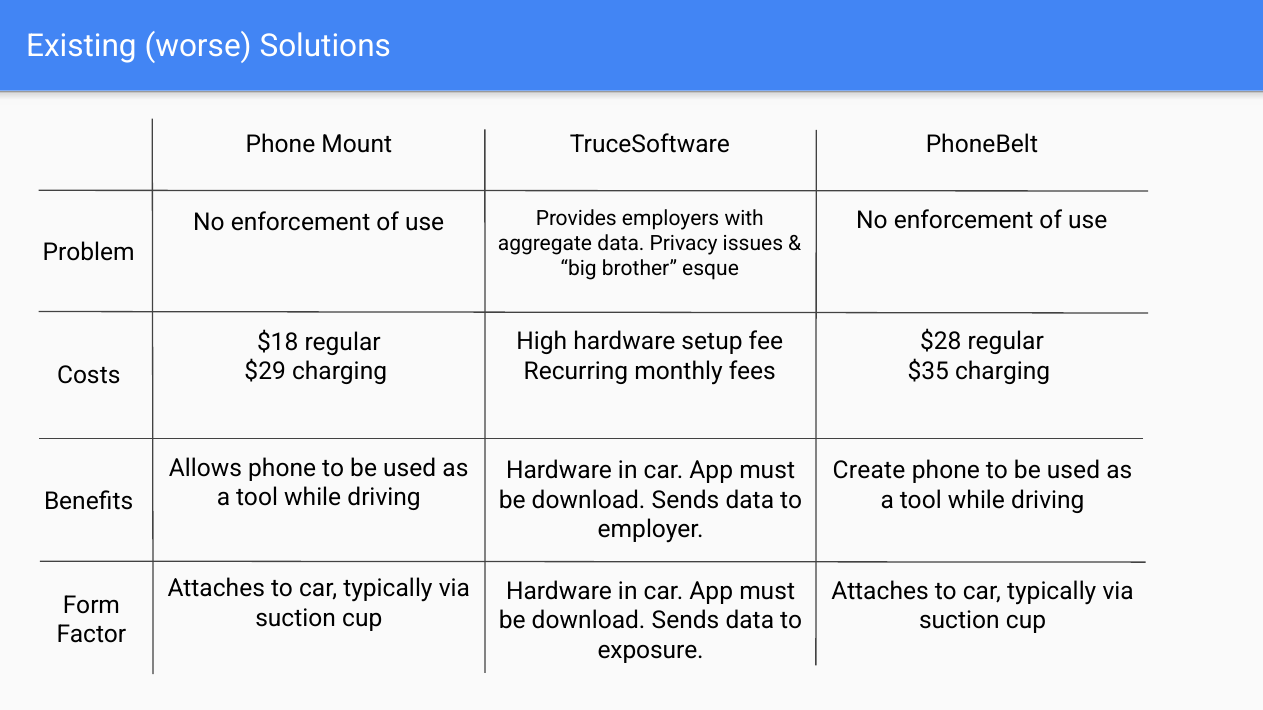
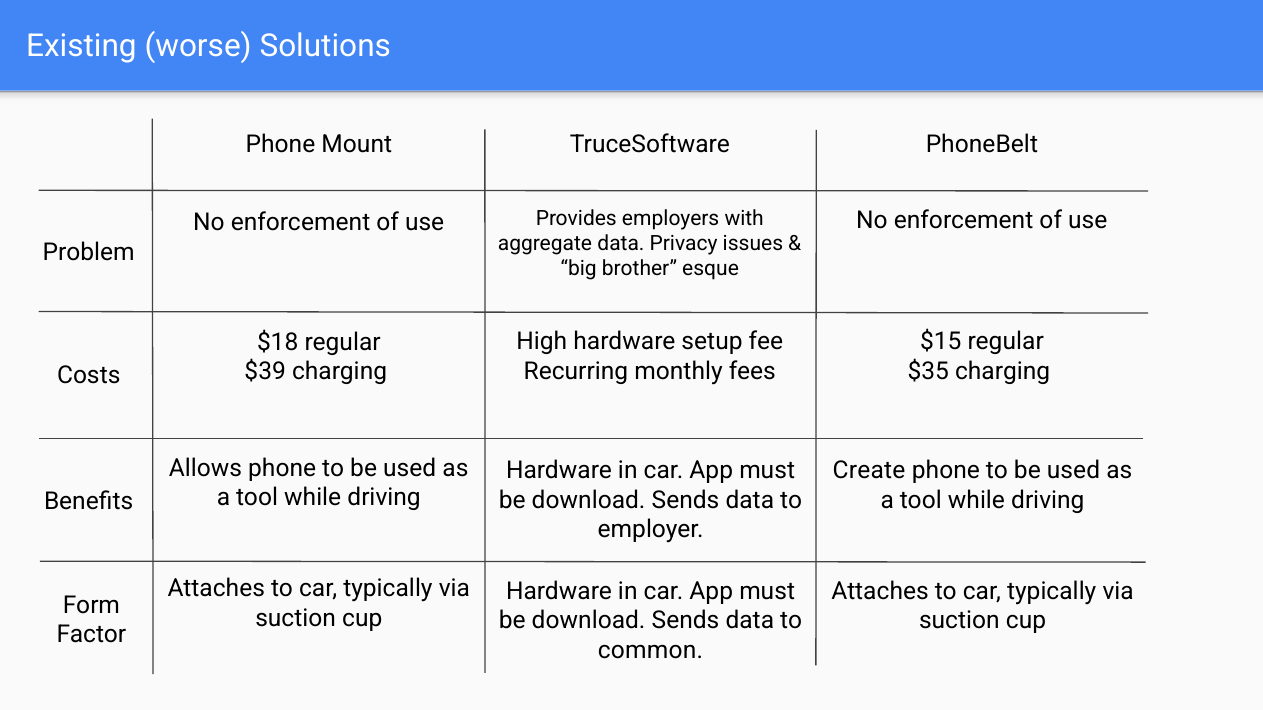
$28: $28 -> $15 (941, 342)
$29: $29 -> $39 (265, 372)
exposure: exposure -> common (650, 650)
